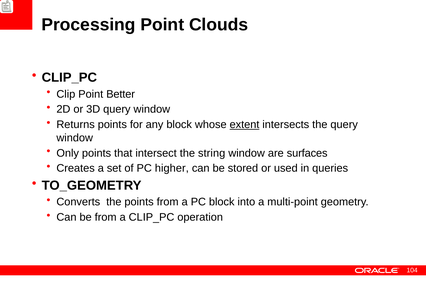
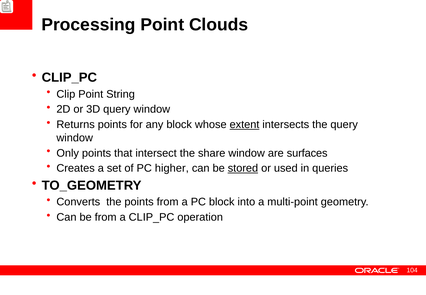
Better: Better -> String (121, 94)
string: string -> share (212, 153)
stored underline: none -> present (243, 168)
